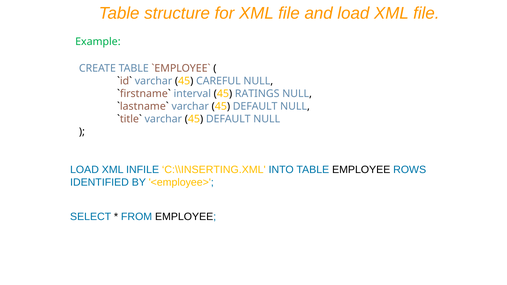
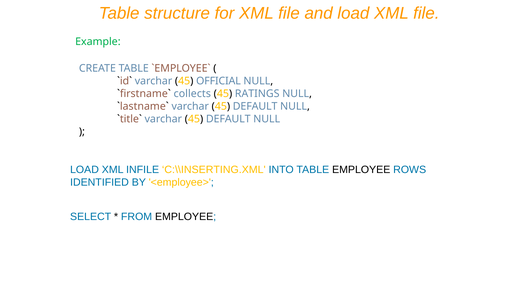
CAREFUL: CAREFUL -> OFFICIAL (218, 81)
interval: interval -> collects (192, 94)
